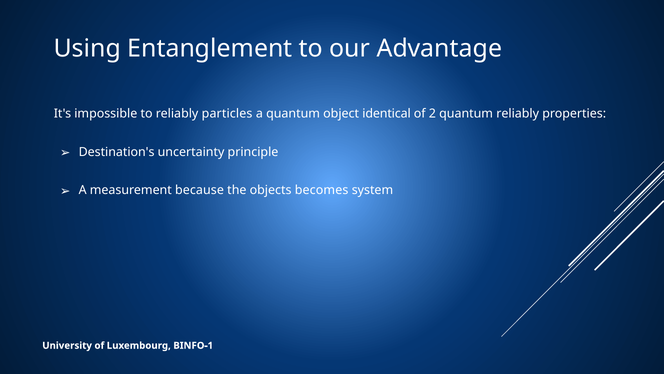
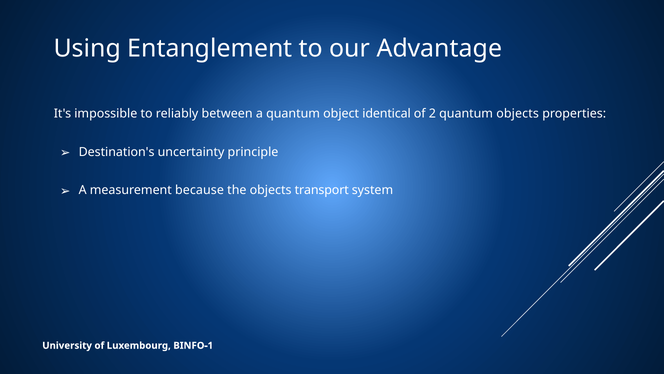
particles: particles -> between (227, 114)
quantum reliably: reliably -> objects (518, 114)
becomes: becomes -> transport (322, 190)
